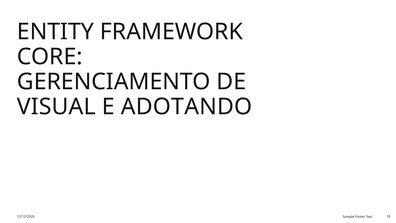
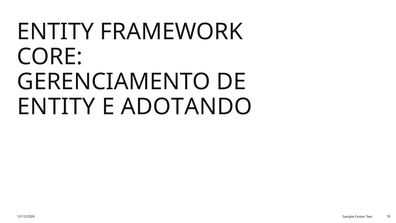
VISUAL: VISUAL -> ENTITY (56, 107)
